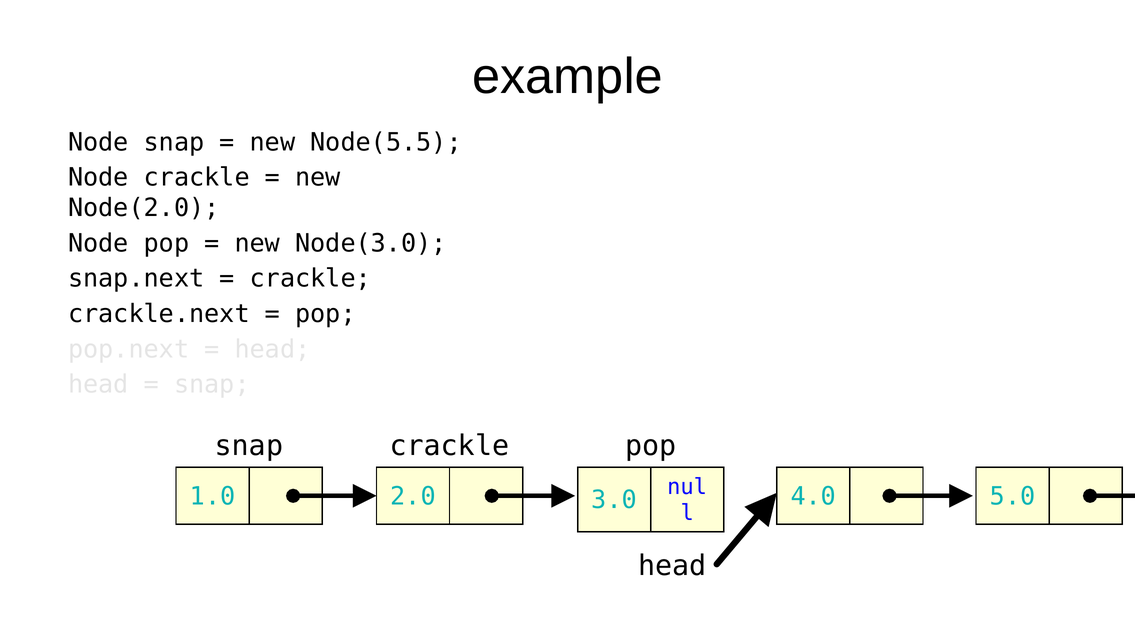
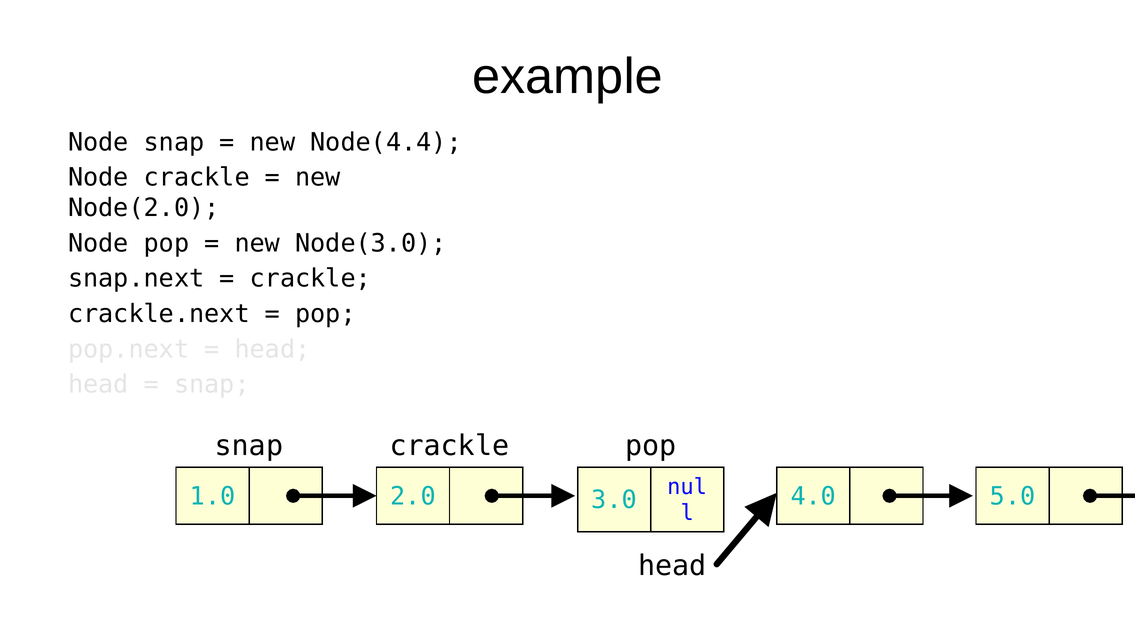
Node(5.5: Node(5.5 -> Node(4.4 (386, 142)
